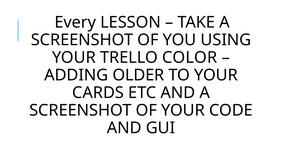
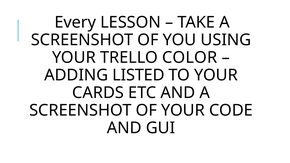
OLDER: OLDER -> LISTED (138, 75)
